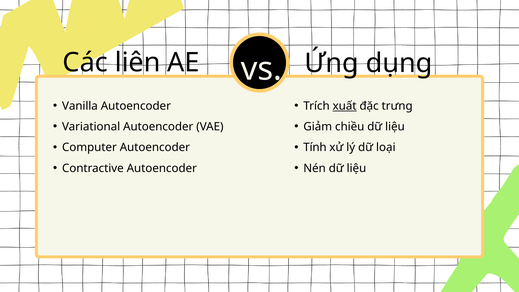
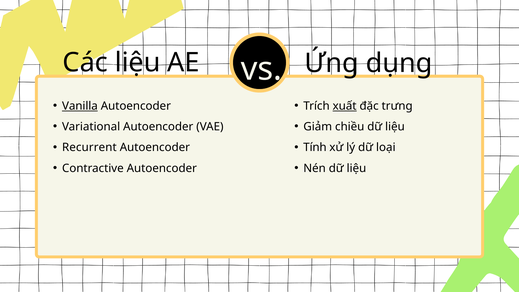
Các liên: liên -> liệu (138, 62)
Vanilla underline: none -> present (80, 106)
Computer: Computer -> Recurrent (89, 147)
